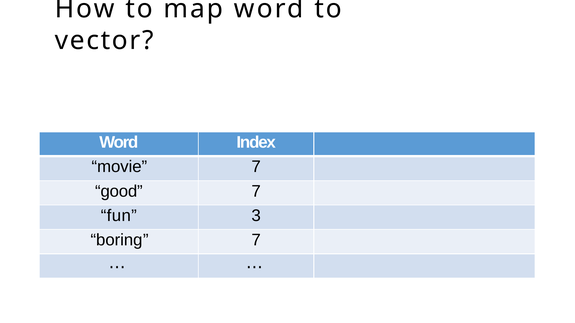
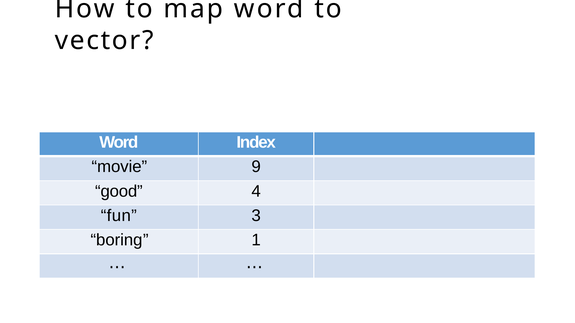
movie 7: 7 -> 9 (256, 167)
good 7: 7 -> 4 (256, 191)
boring 7: 7 -> 1 (256, 240)
